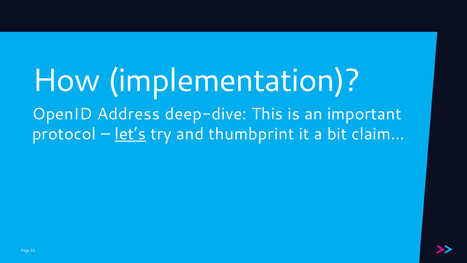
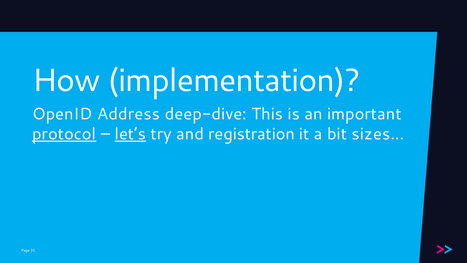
protocol underline: none -> present (64, 134)
thumbprint: thumbprint -> registration (252, 134)
claim…: claim… -> sizes… (378, 134)
